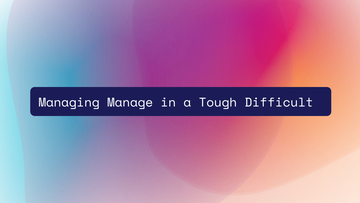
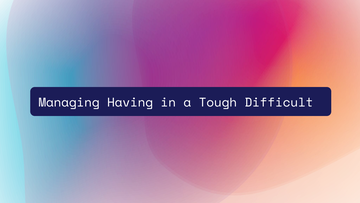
Manage: Manage -> Having (130, 102)
